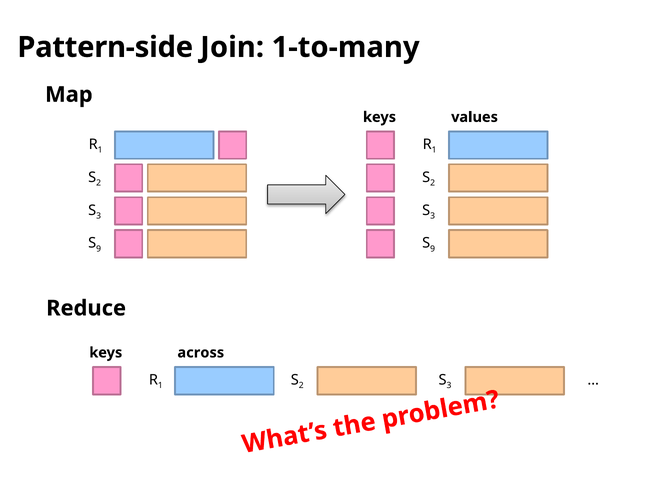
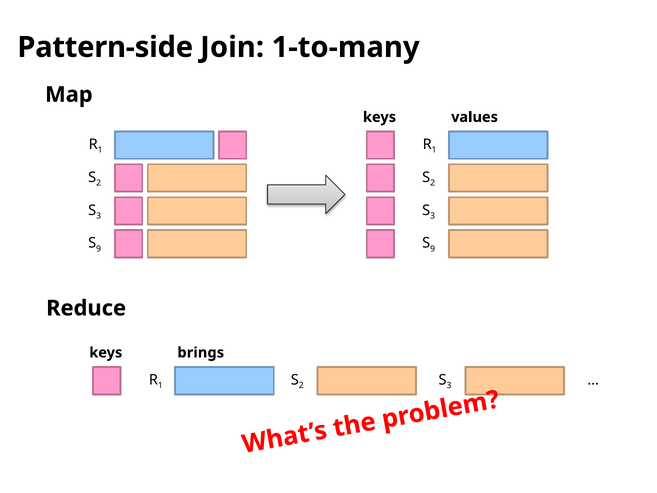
across: across -> brings (201, 352)
